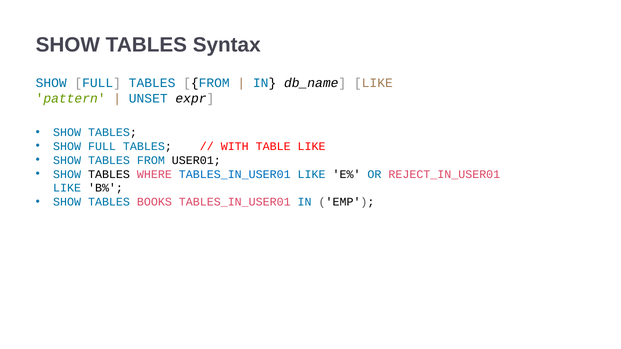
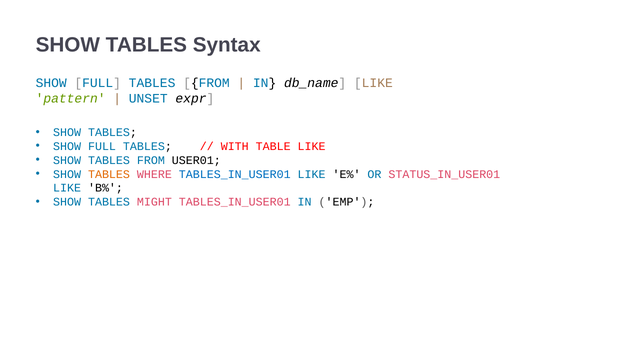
TABLES colour: black -> orange (109, 174)
REJECT_IN_USER01: REJECT_IN_USER01 -> STATUS_IN_USER01 (444, 174)
BOOKS: BOOKS -> MIGHT (154, 202)
